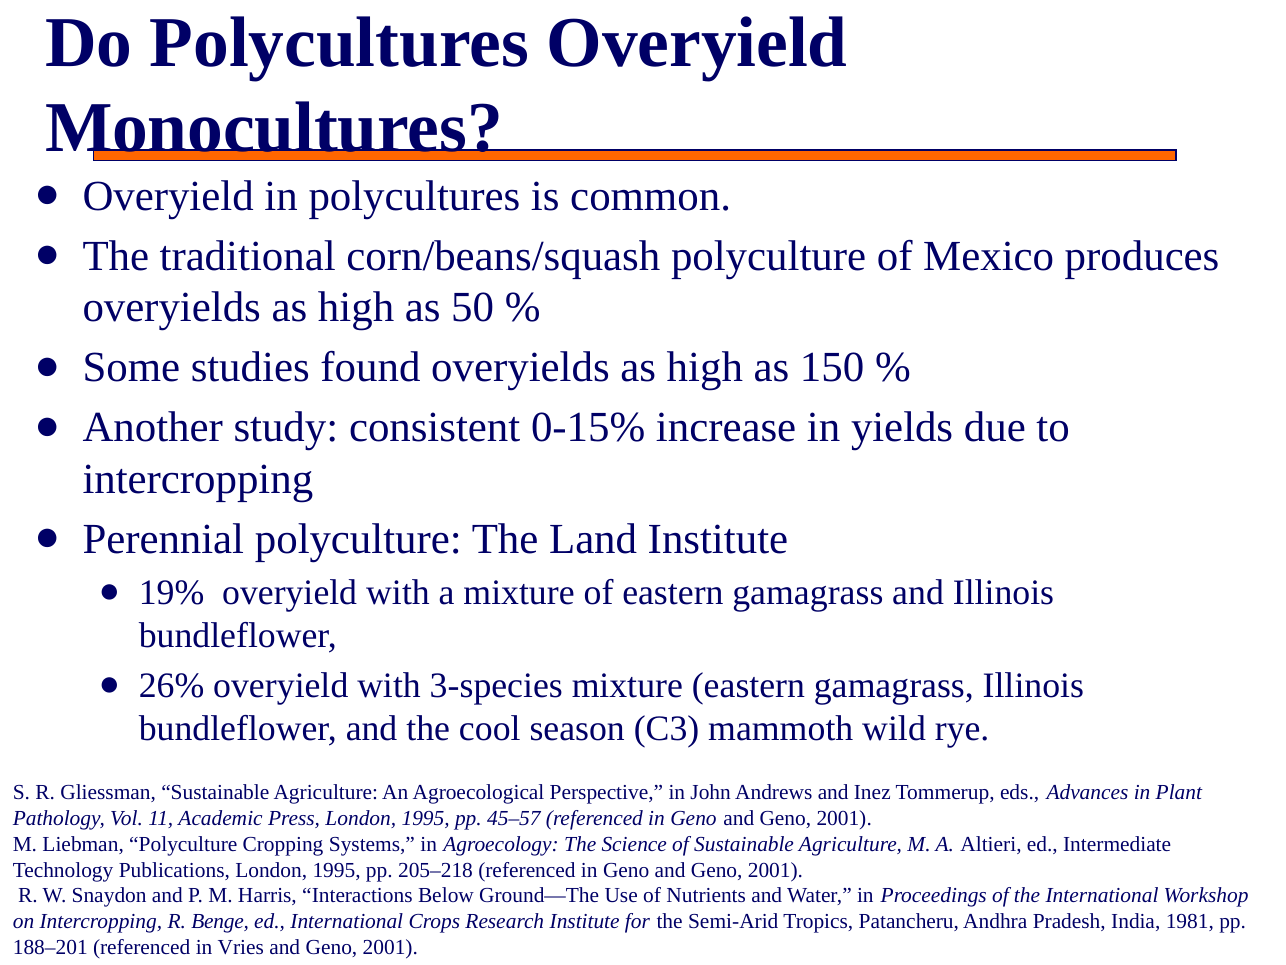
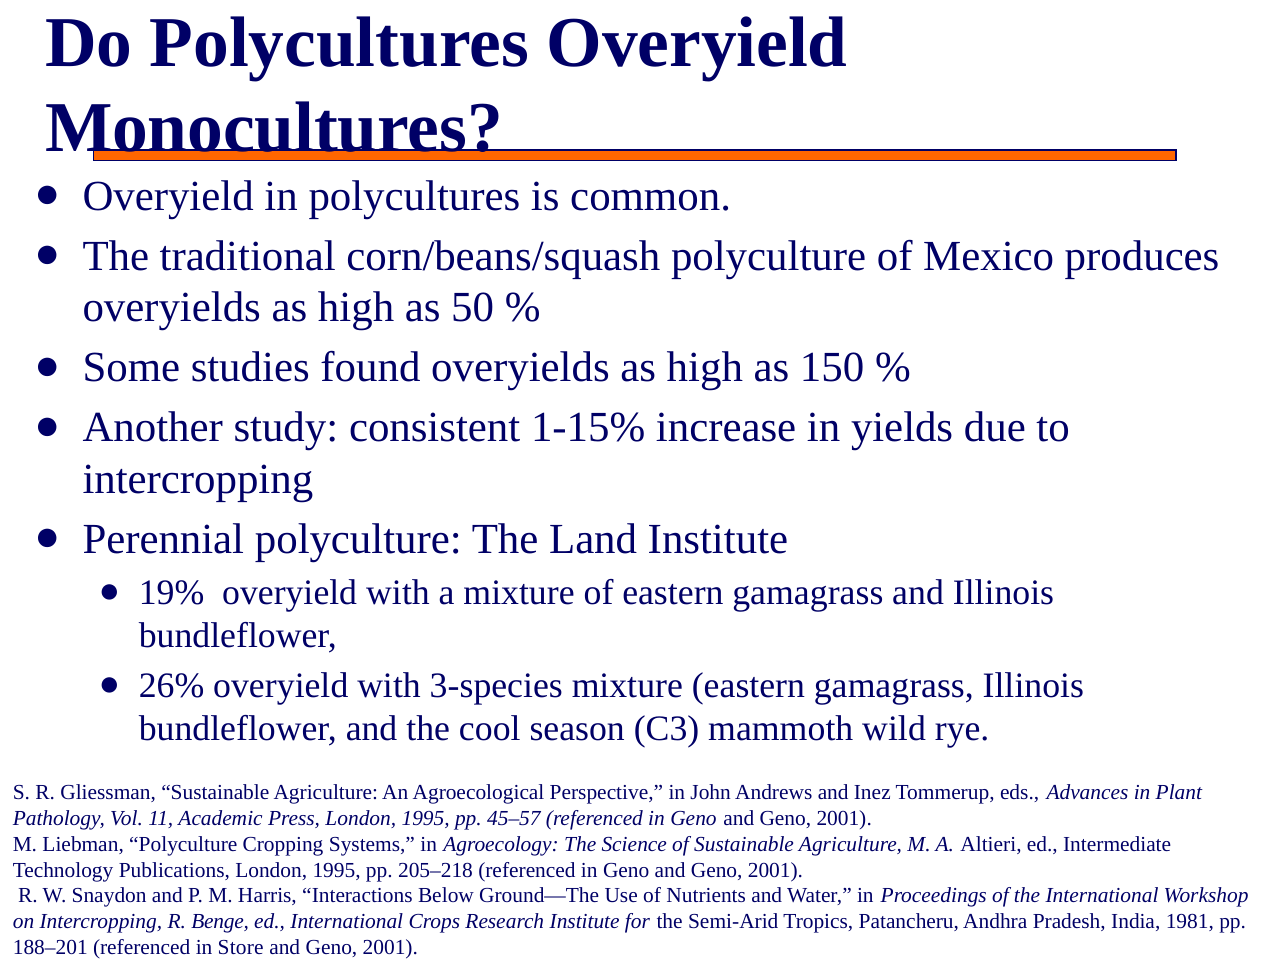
0-15%: 0-15% -> 1-15% (588, 427)
Vries: Vries -> Store (241, 947)
